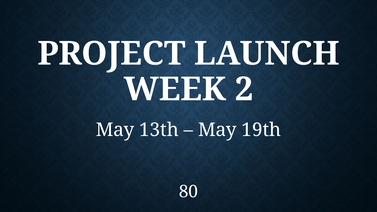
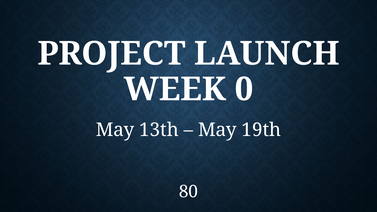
2: 2 -> 0 (244, 89)
